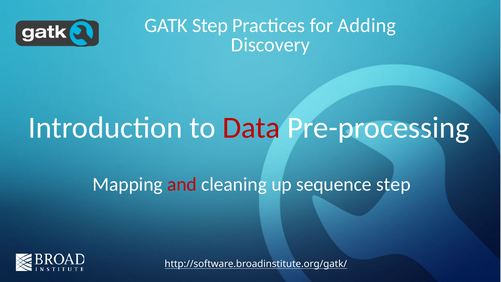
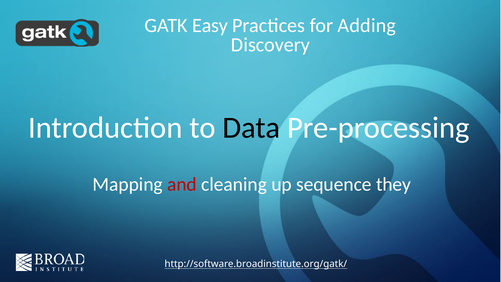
GATK Step: Step -> Easy (210, 25)
Data colour: red -> black (251, 127)
sequence step: step -> they (394, 184)
